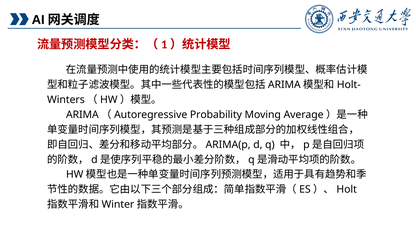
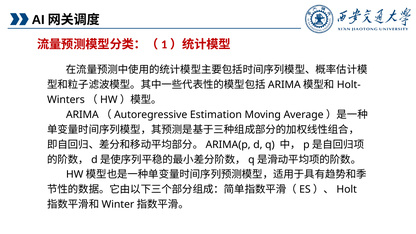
Probability: Probability -> Estimation (216, 115)
